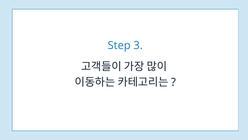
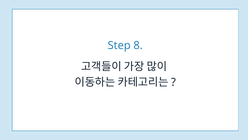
3: 3 -> 8 (138, 45)
